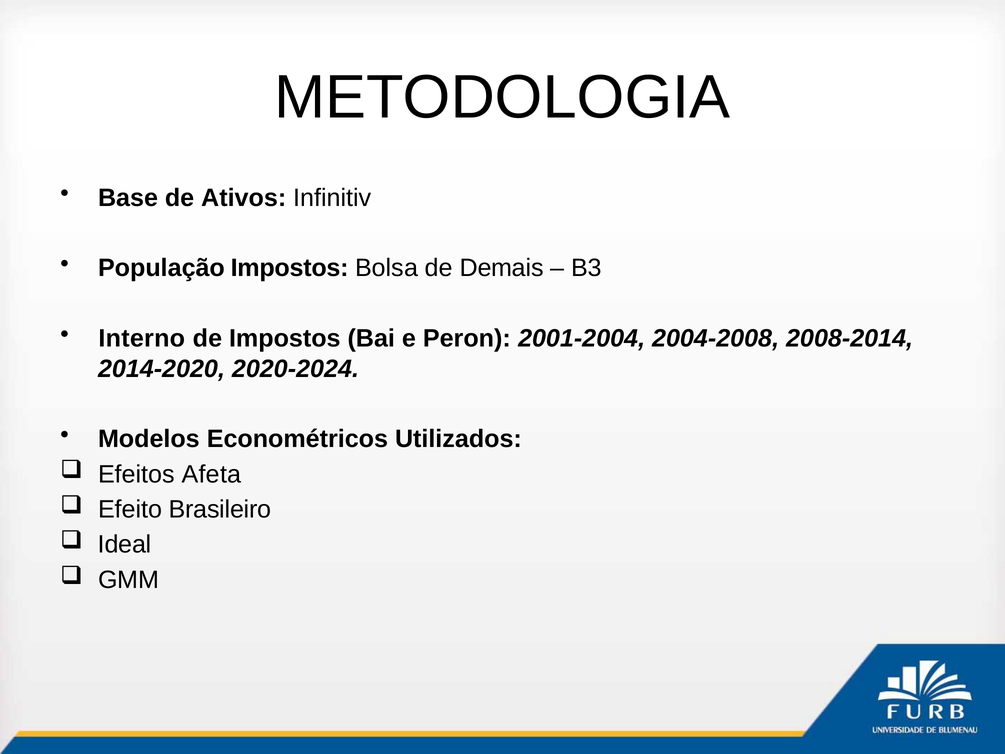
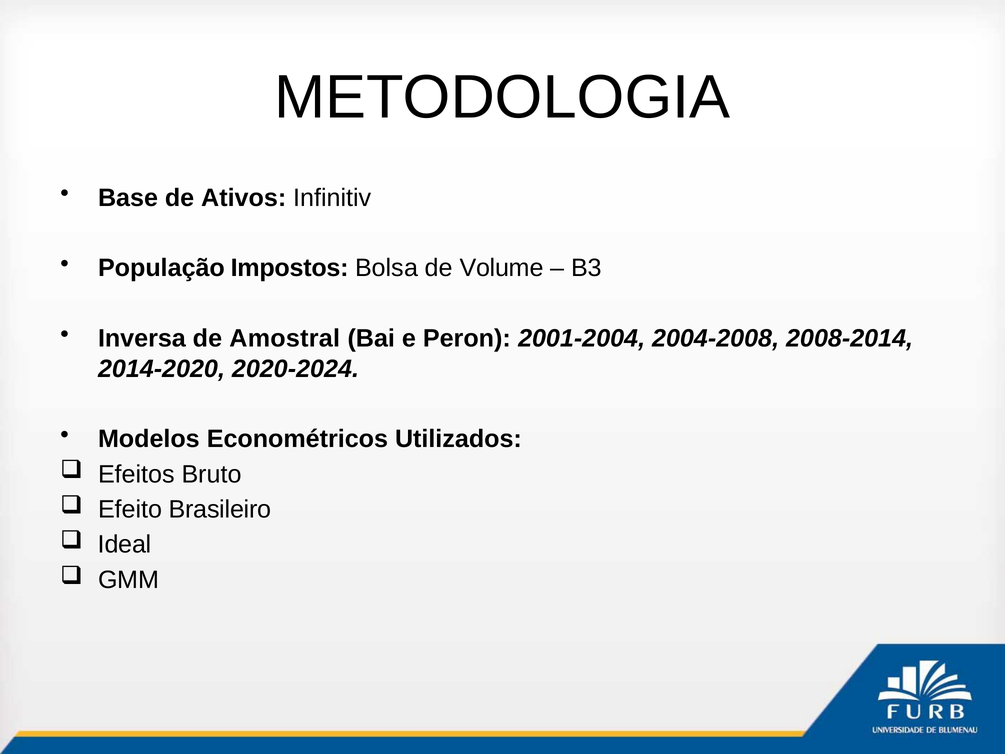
Demais: Demais -> Volume (502, 268)
Interno: Interno -> Inversa (142, 338)
de Impostos: Impostos -> Amostral (285, 338)
Afeta: Afeta -> Bruto (212, 474)
